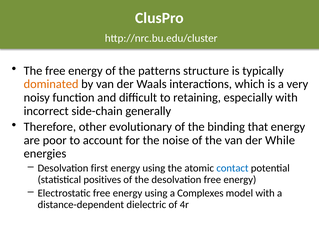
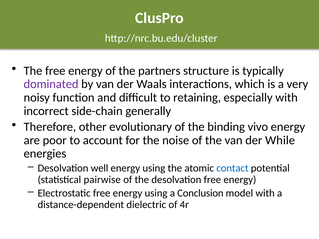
patterns: patterns -> partners (159, 71)
dominated colour: orange -> purple (51, 84)
that: that -> vivo (258, 127)
first: first -> well (100, 168)
positives: positives -> pairwise (102, 180)
Complexes: Complexes -> Conclusion (200, 193)
